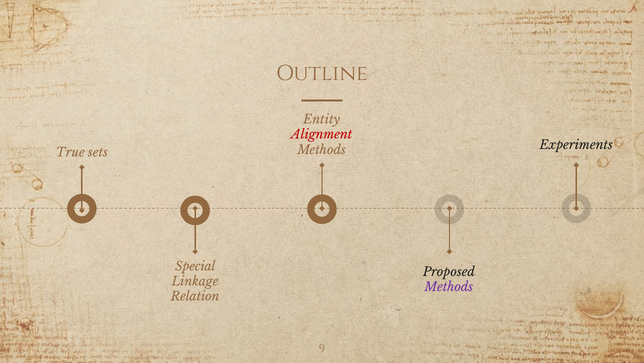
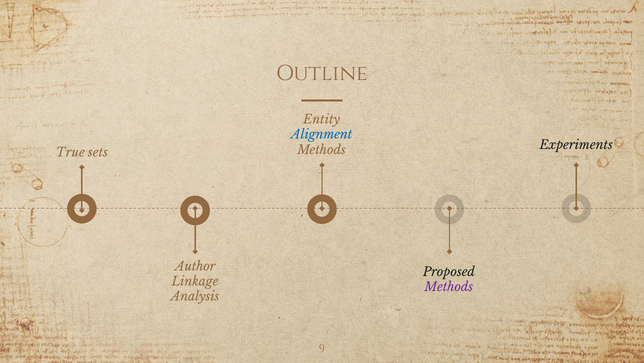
Alignment colour: red -> blue (322, 135)
Special: Special -> Author (195, 266)
Relation: Relation -> Analysis (195, 296)
